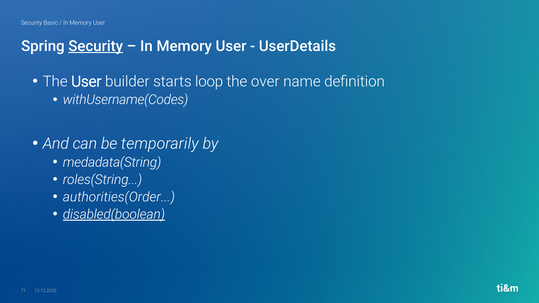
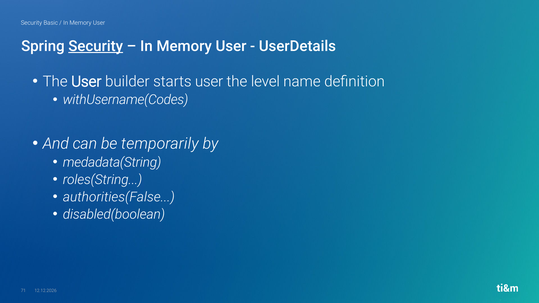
starts loop: loop -> user (209, 82)
over: over -> level (265, 82)
authorities(Order: authorities(Order -> authorities(False (119, 197)
disabled(boolean underline: present -> none (114, 214)
